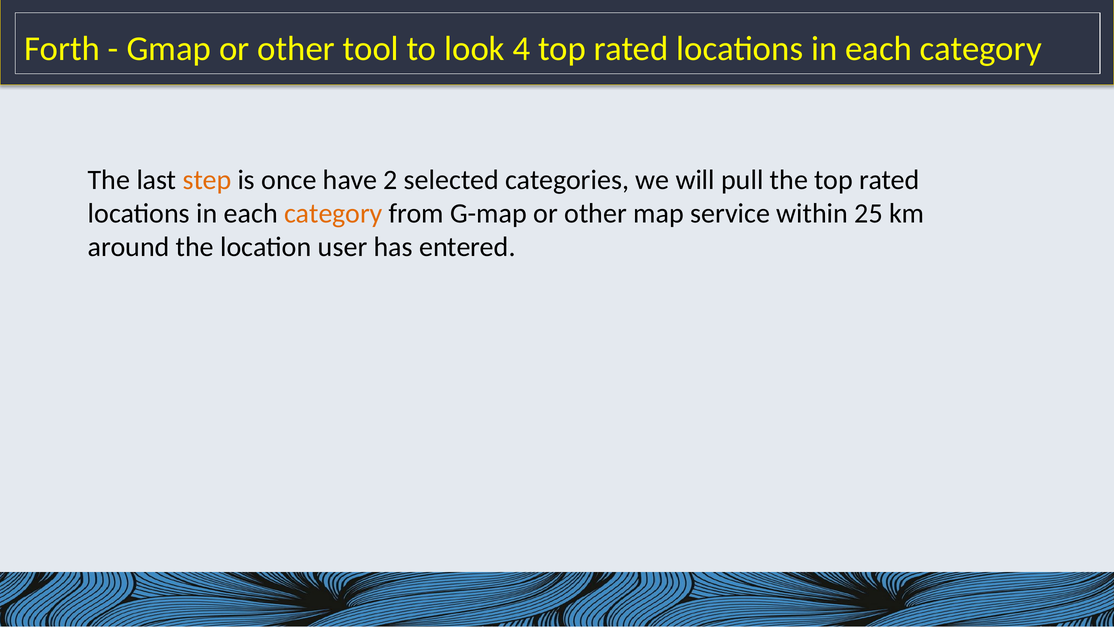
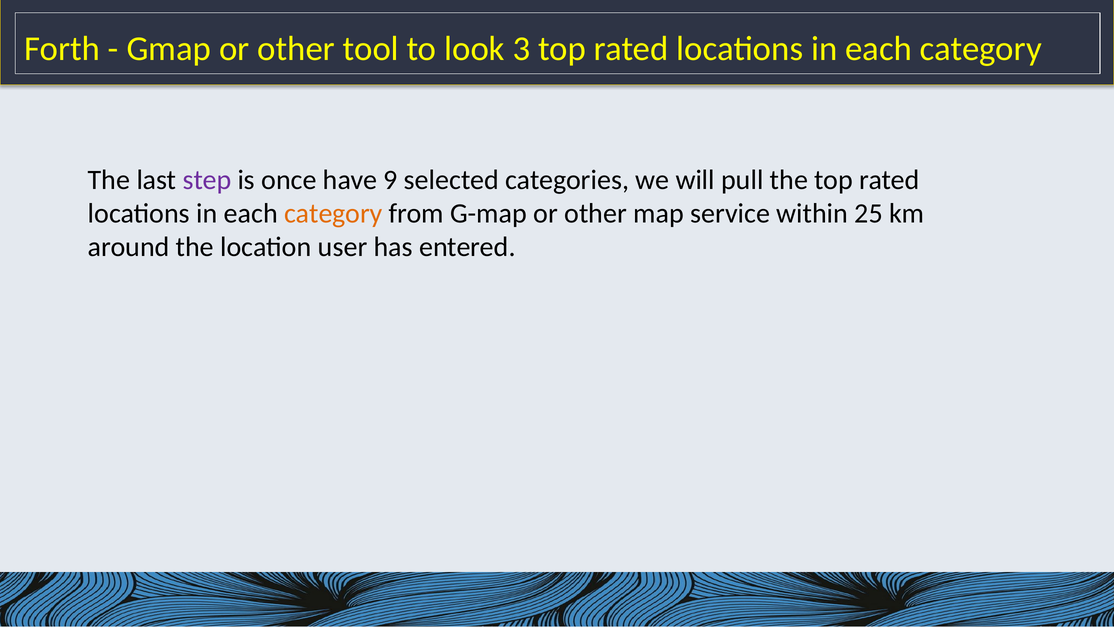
4: 4 -> 3 (521, 49)
step colour: orange -> purple (207, 180)
2: 2 -> 9 (390, 180)
